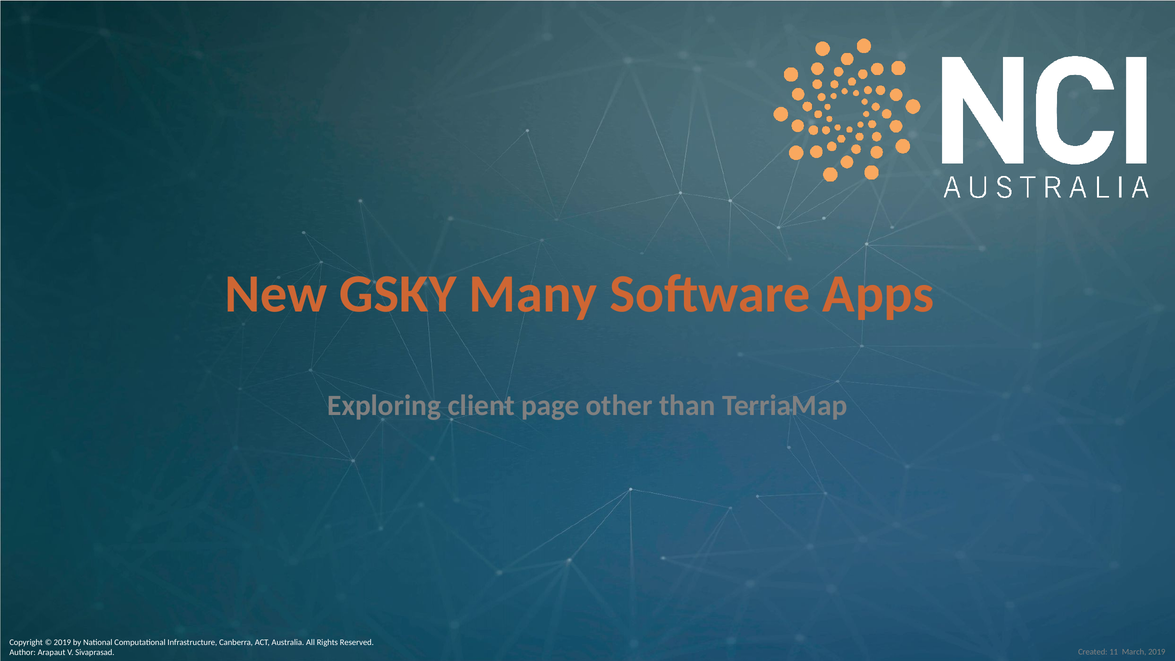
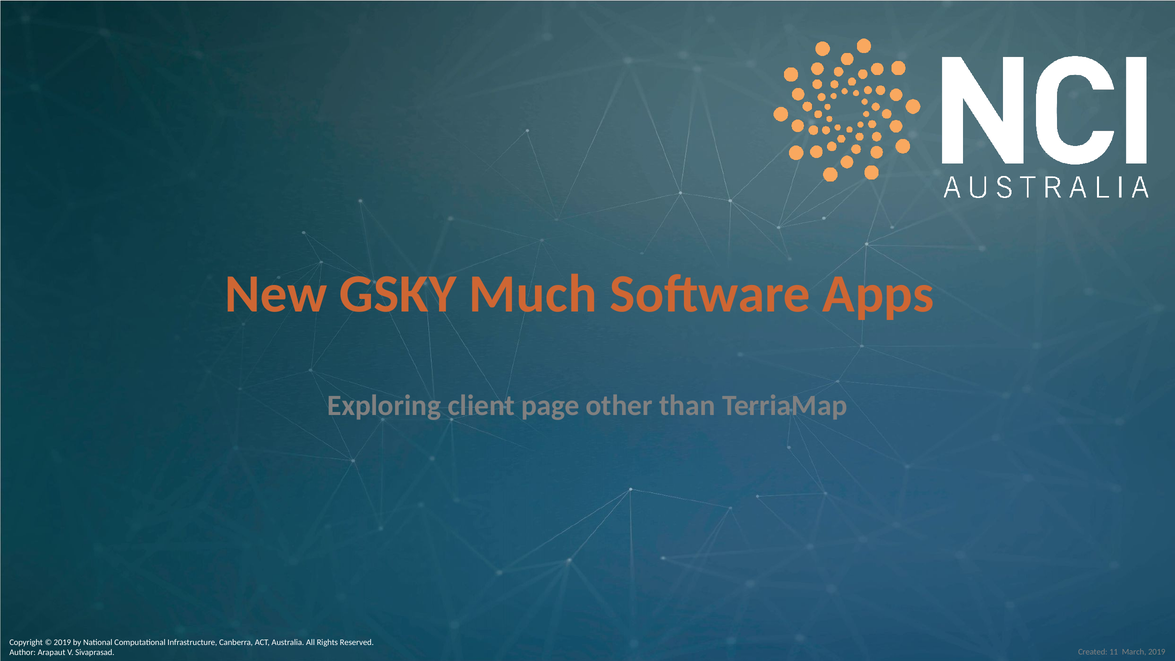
Many: Many -> Much (533, 294)
